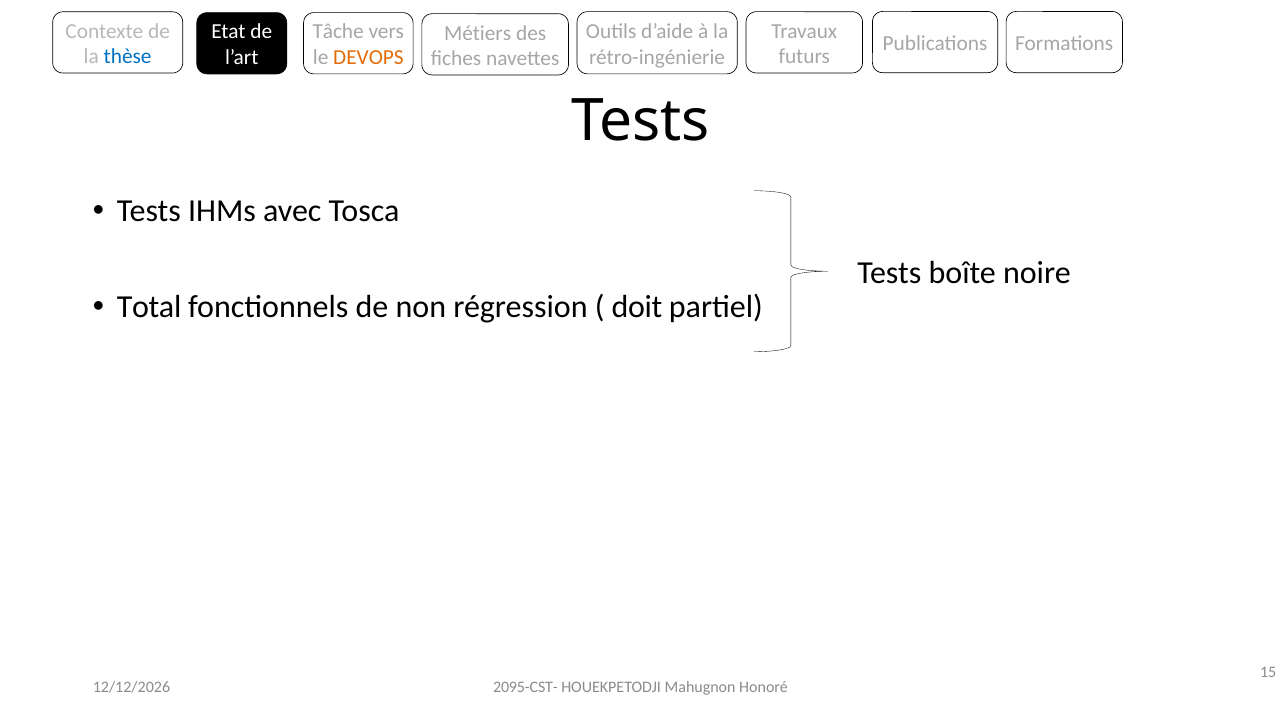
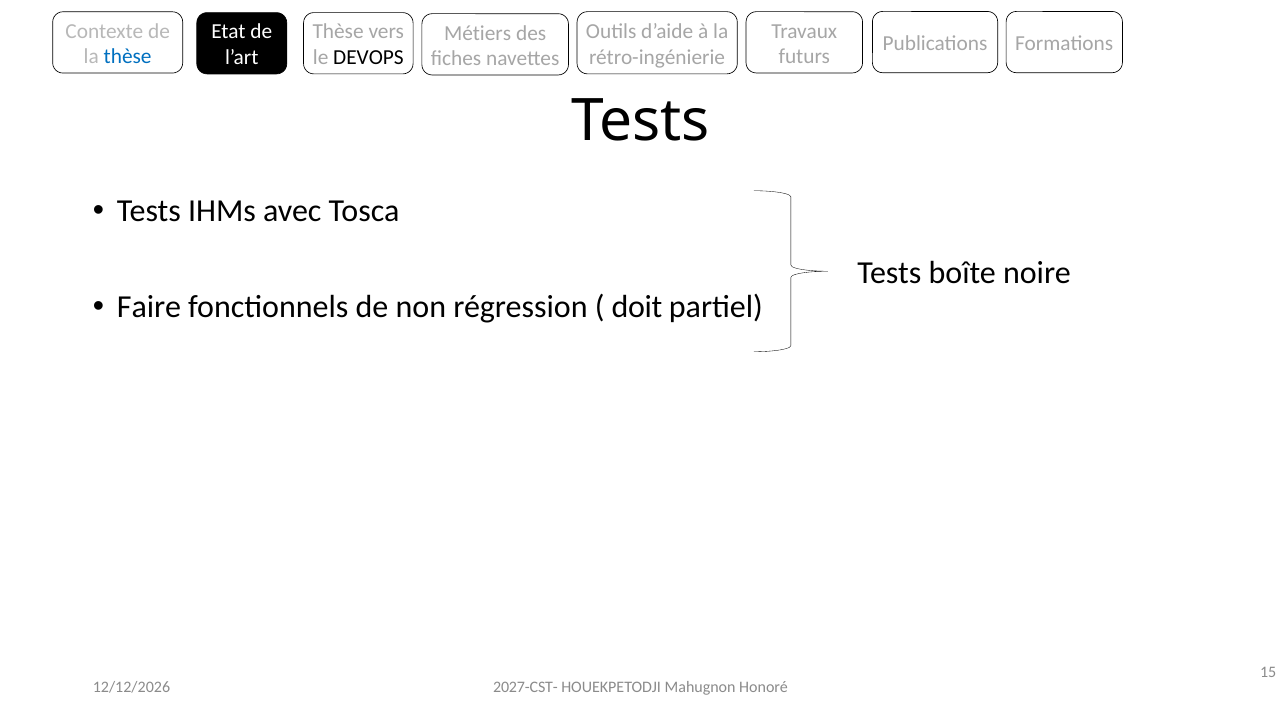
Tâche: Tâche -> Thèse (338, 32)
DEVOPS colour: orange -> black (368, 58)
Total: Total -> Faire (149, 307)
2095-CST-: 2095-CST- -> 2027-CST- (525, 688)
